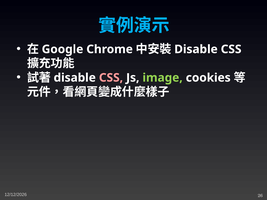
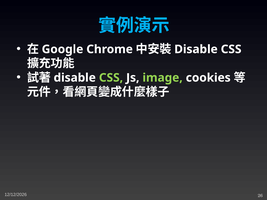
CSS colour: pink -> light green (111, 78)
